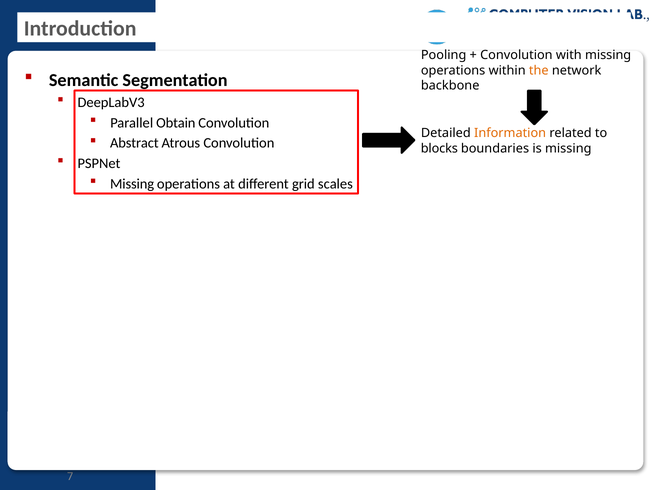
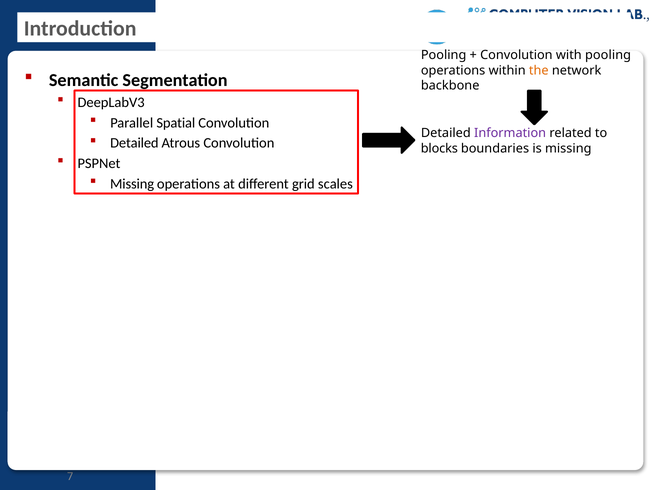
with missing: missing -> pooling (608, 55)
Obtain: Obtain -> Spatial (176, 123)
Information colour: orange -> purple (510, 133)
Abstract: Abstract -> Detailed (134, 143)
